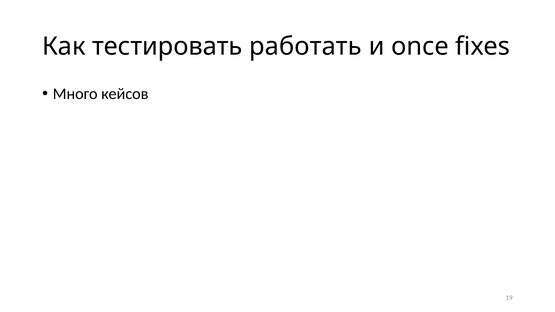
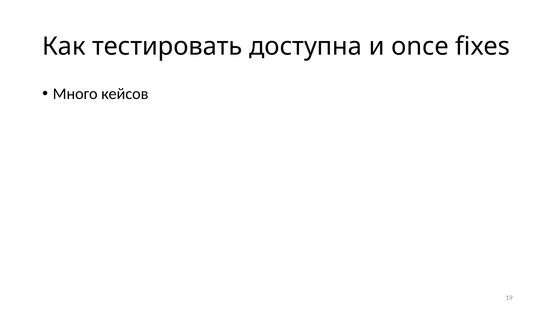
работать: работать -> доступна (306, 47)
